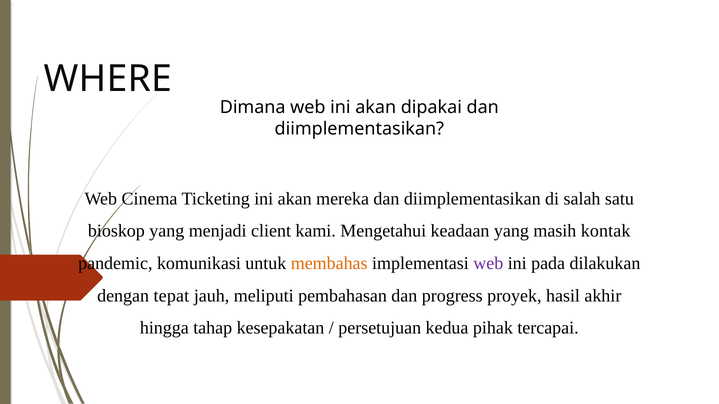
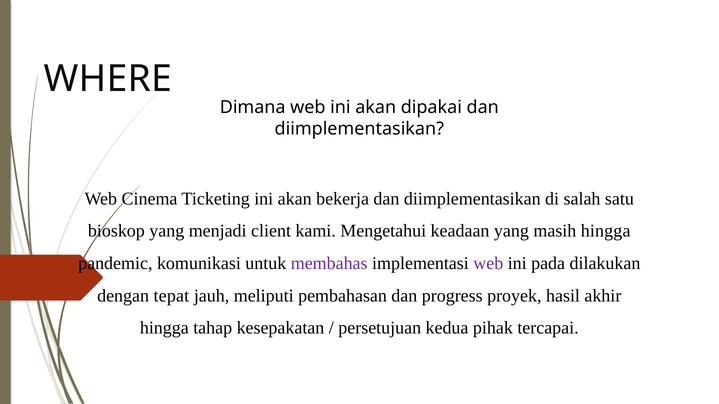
mereka: mereka -> bekerja (343, 199)
masih kontak: kontak -> hingga (606, 231)
membahas colour: orange -> purple (329, 264)
